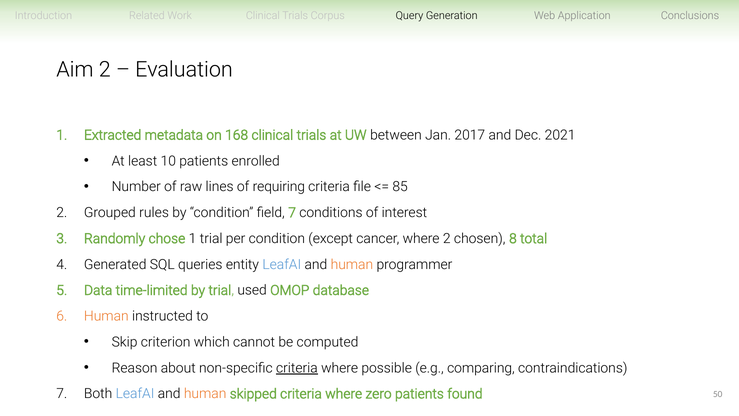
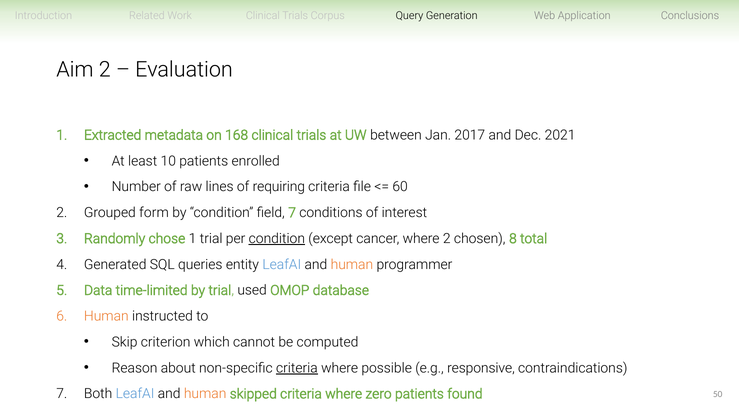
85: 85 -> 60 (400, 187)
rules: rules -> form (154, 213)
condition underline: none -> present (277, 238)
comparing: comparing -> responsive (481, 368)
